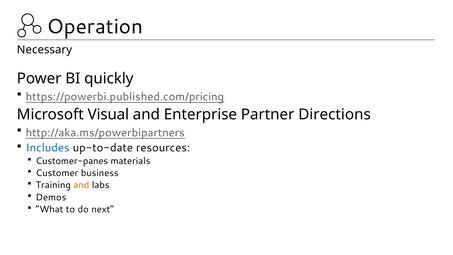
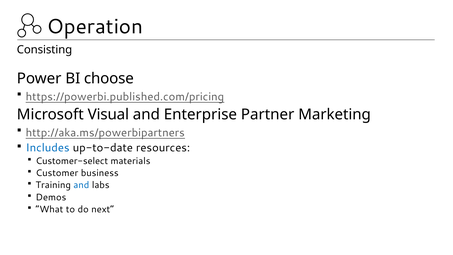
Necessary: Necessary -> Consisting (44, 50)
quickly: quickly -> choose (109, 79)
Directions: Directions -> Marketing (335, 115)
Customer-panes: Customer-panes -> Customer-select (72, 161)
and colour: orange -> blue (81, 185)
